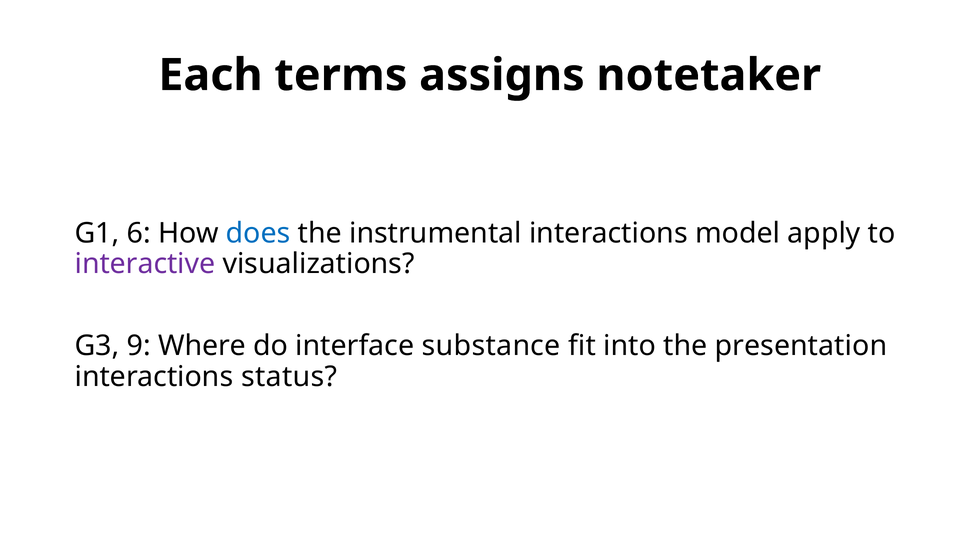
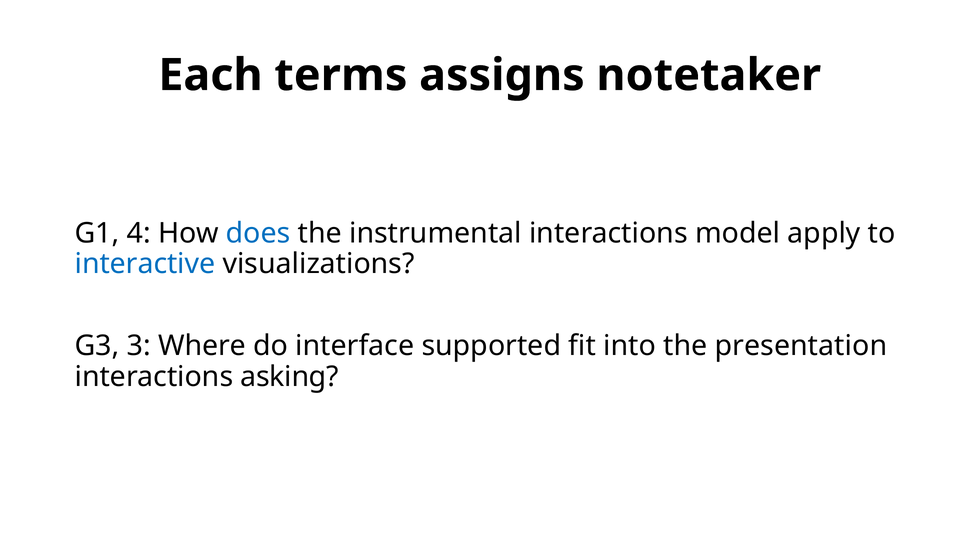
6: 6 -> 4 (139, 233)
interactive colour: purple -> blue (145, 264)
9: 9 -> 3 (139, 346)
substance: substance -> supported (491, 346)
status: status -> asking (289, 377)
